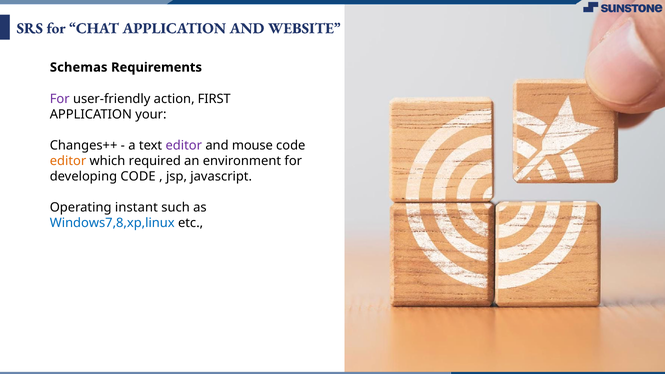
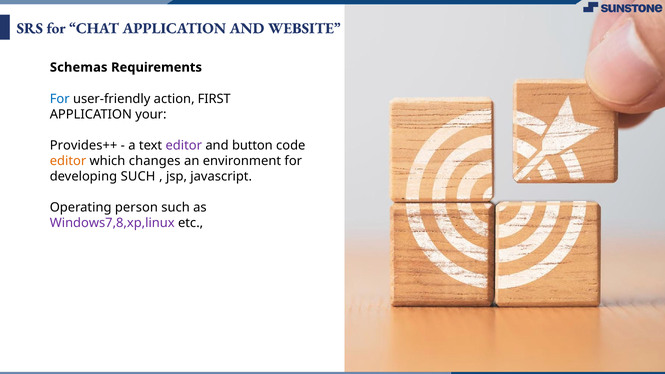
For colour: purple -> blue (60, 99)
Changes++: Changes++ -> Provides++ (84, 145)
mouse: mouse -> button (252, 145)
required: required -> changes (155, 161)
developing CODE: CODE -> SUCH (138, 176)
instant: instant -> person (136, 208)
Windows7,8,xp,linux colour: blue -> purple (112, 223)
